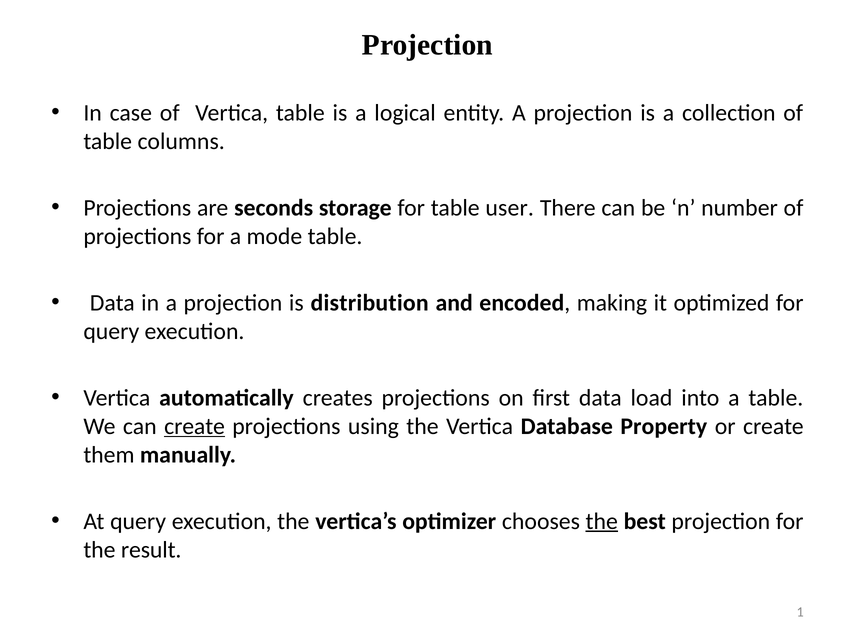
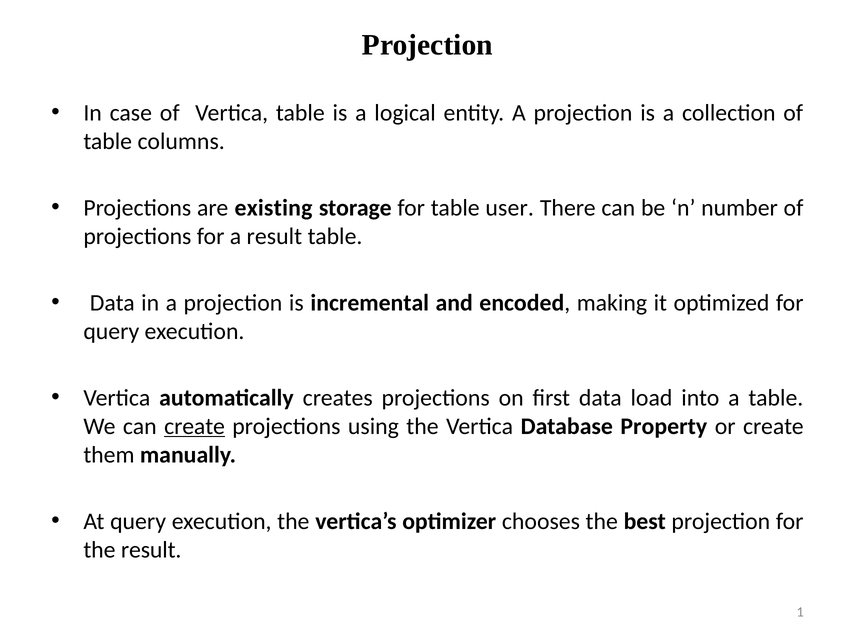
seconds: seconds -> existing (274, 208)
a mode: mode -> result (274, 236)
distribution: distribution -> incremental (370, 303)
the underline: present -> none (602, 521)
